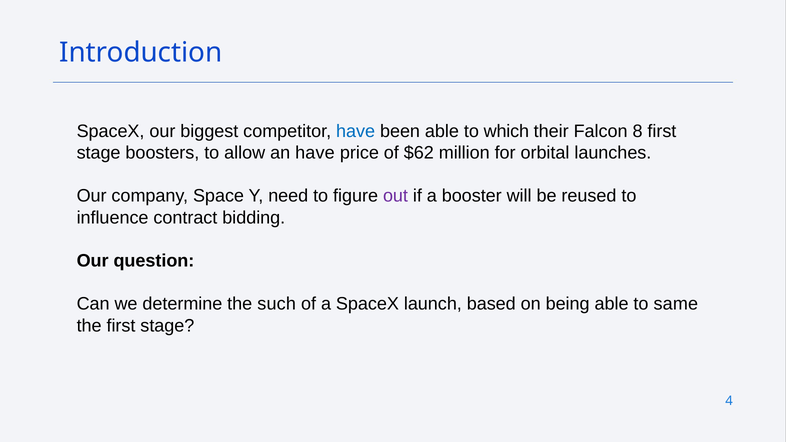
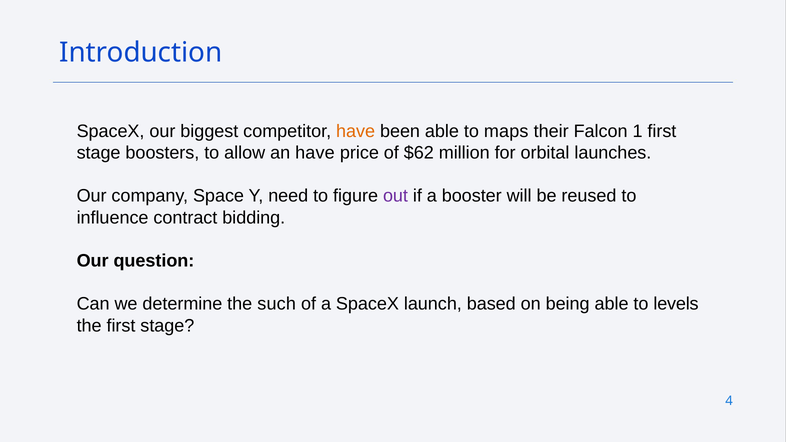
have colour: blue -> orange (356, 131)
which: which -> maps (506, 131)
8: 8 -> 1 (638, 131)
same: same -> levels (676, 304)
